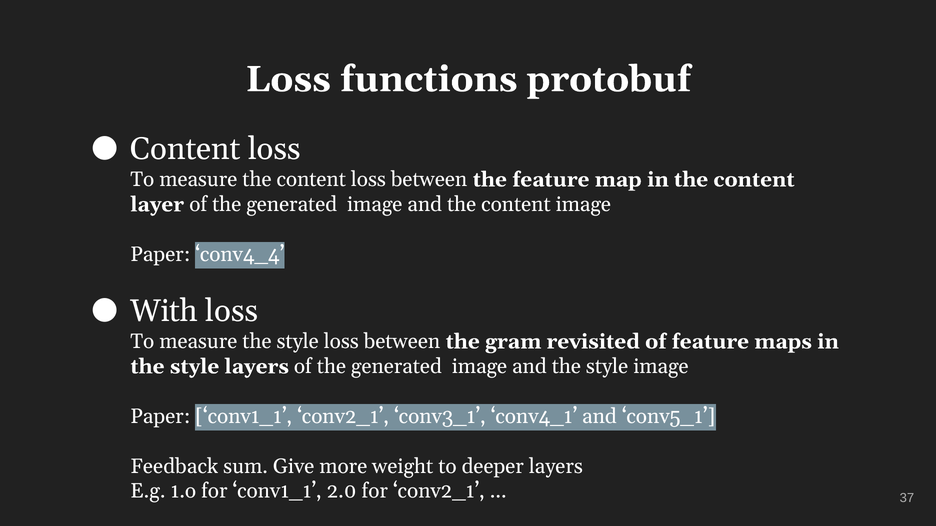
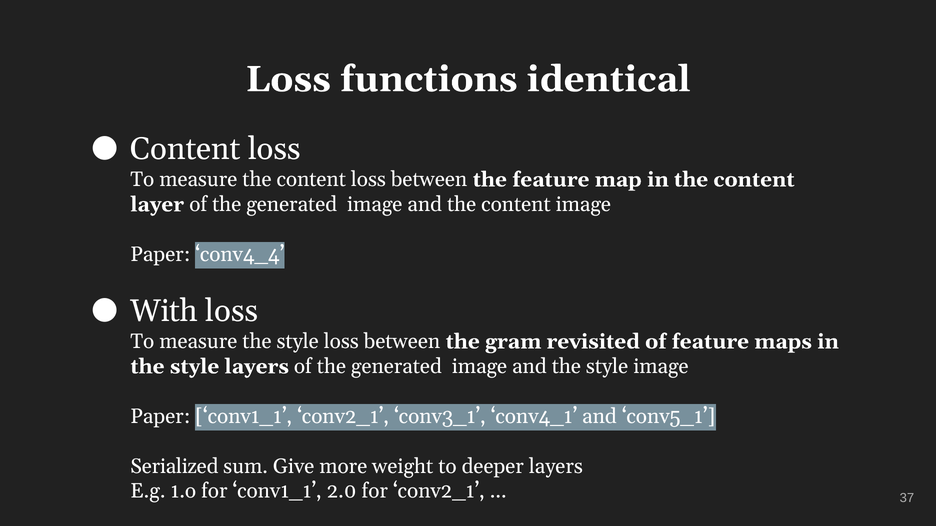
protobuf: protobuf -> identical (609, 79)
Feedback: Feedback -> Serialized (174, 467)
